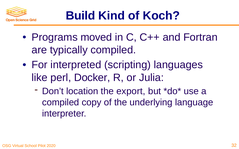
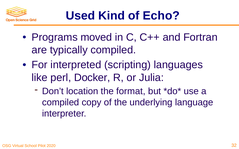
Build: Build -> Used (80, 16)
Koch: Koch -> Echo (161, 16)
export: export -> format (131, 91)
